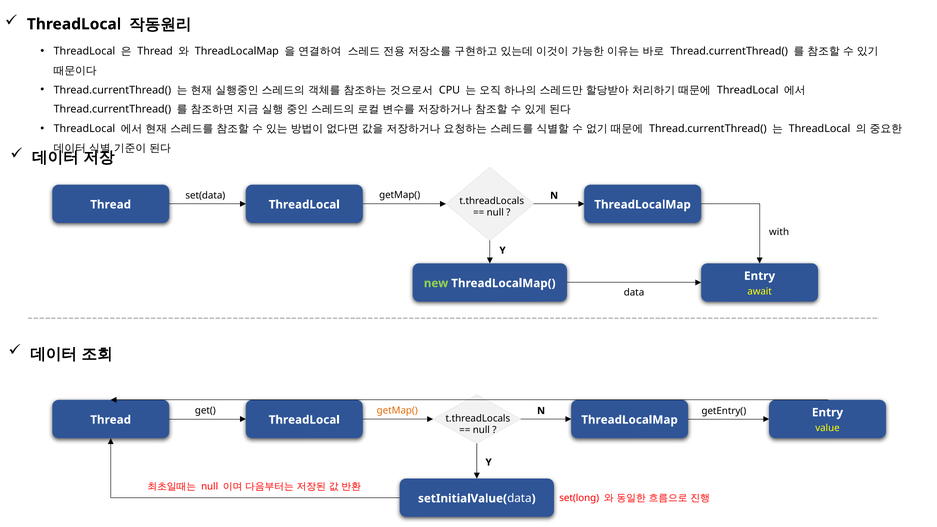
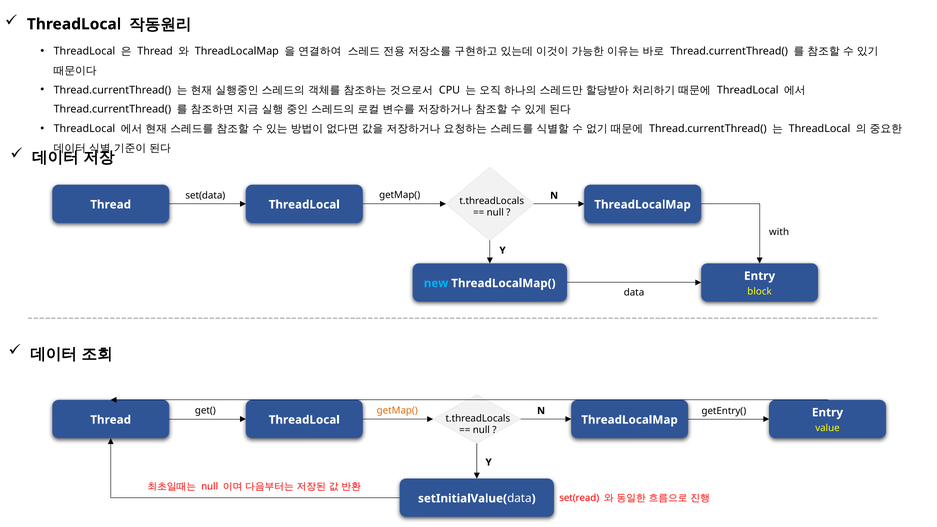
new colour: light green -> light blue (436, 283)
await: await -> block (760, 292)
set(long: set(long -> set(read (579, 498)
